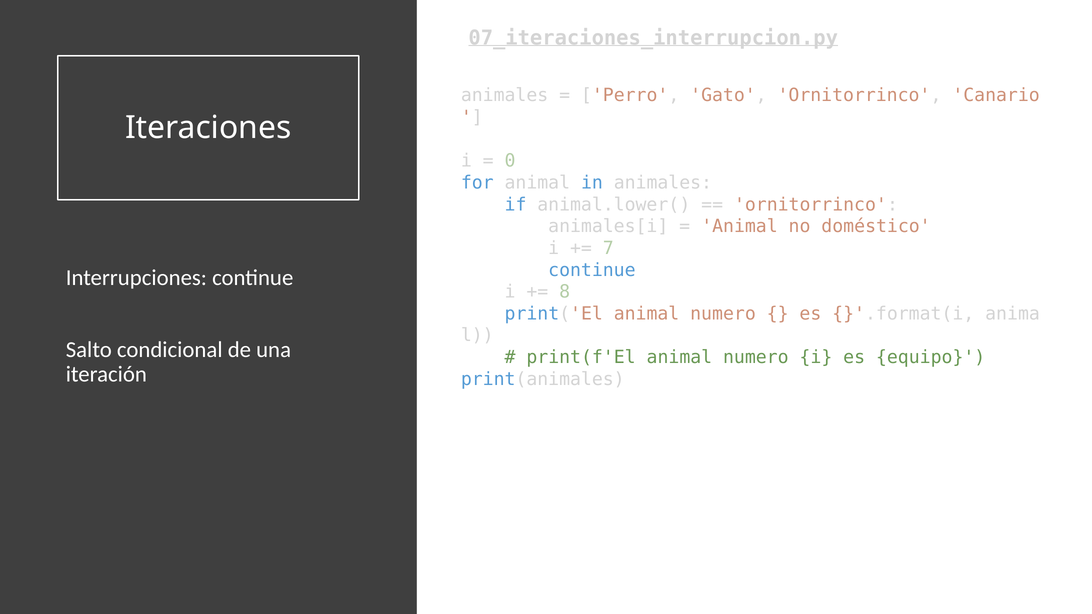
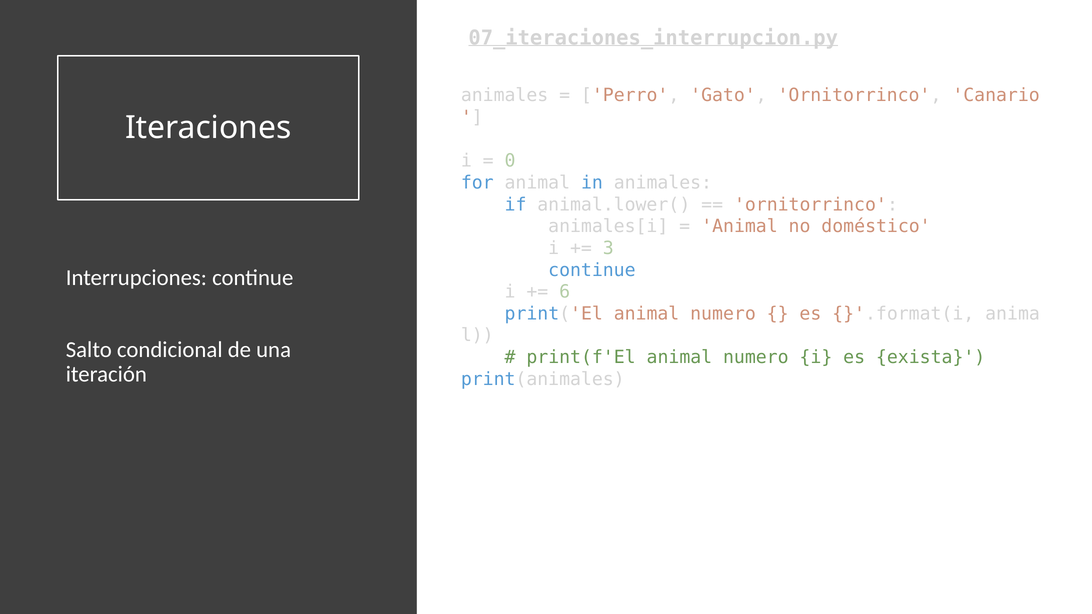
7: 7 -> 3 (608, 248)
8: 8 -> 6 (565, 292)
equipo: equipo -> exista (931, 357)
